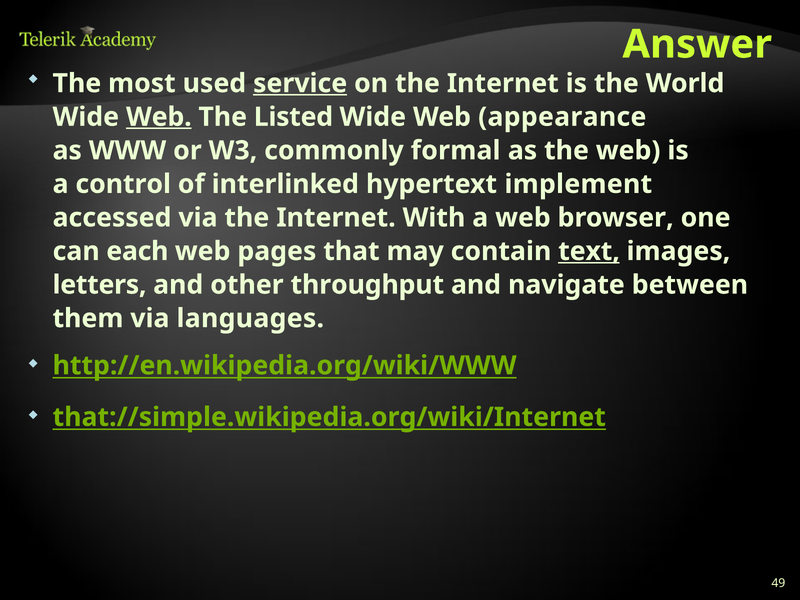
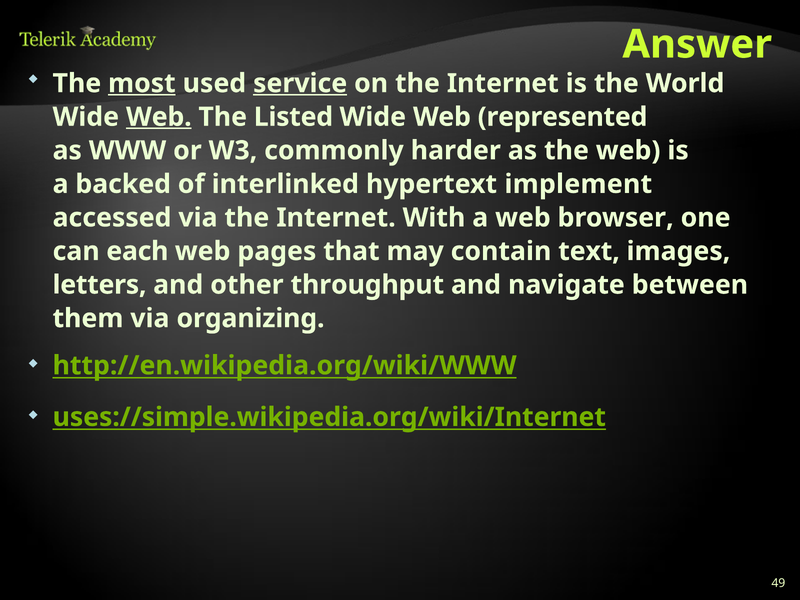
most underline: none -> present (142, 83)
appearance: appearance -> represented (563, 117)
formal: formal -> harder (456, 151)
control: control -> backed (123, 184)
text underline: present -> none (589, 251)
languages: languages -> organizing (251, 318)
that://simple.wikipedia.org/wiki/Internet: that://simple.wikipedia.org/wiki/Internet -> uses://simple.wikipedia.org/wiki/Internet (329, 417)
